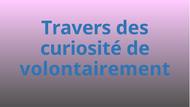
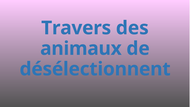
curiosité: curiosité -> animaux (81, 49)
volontairement: volontairement -> désélectionnent (95, 69)
